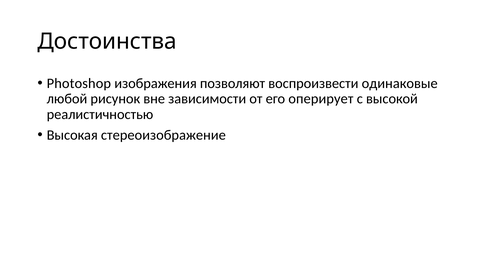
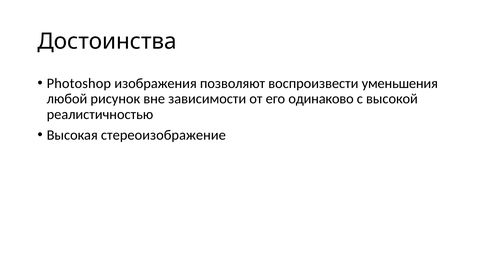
одинаковые: одинаковые -> уменьшения (400, 83)
оперирует: оперирует -> одинаково (321, 99)
